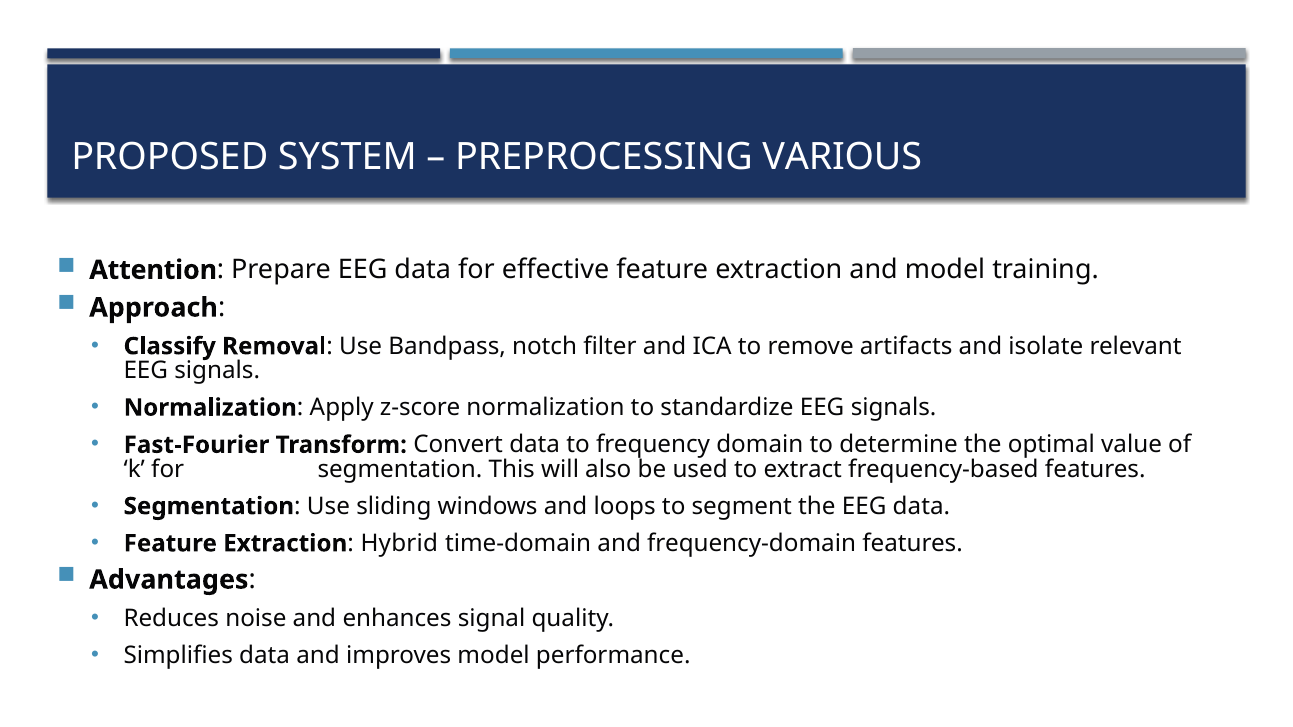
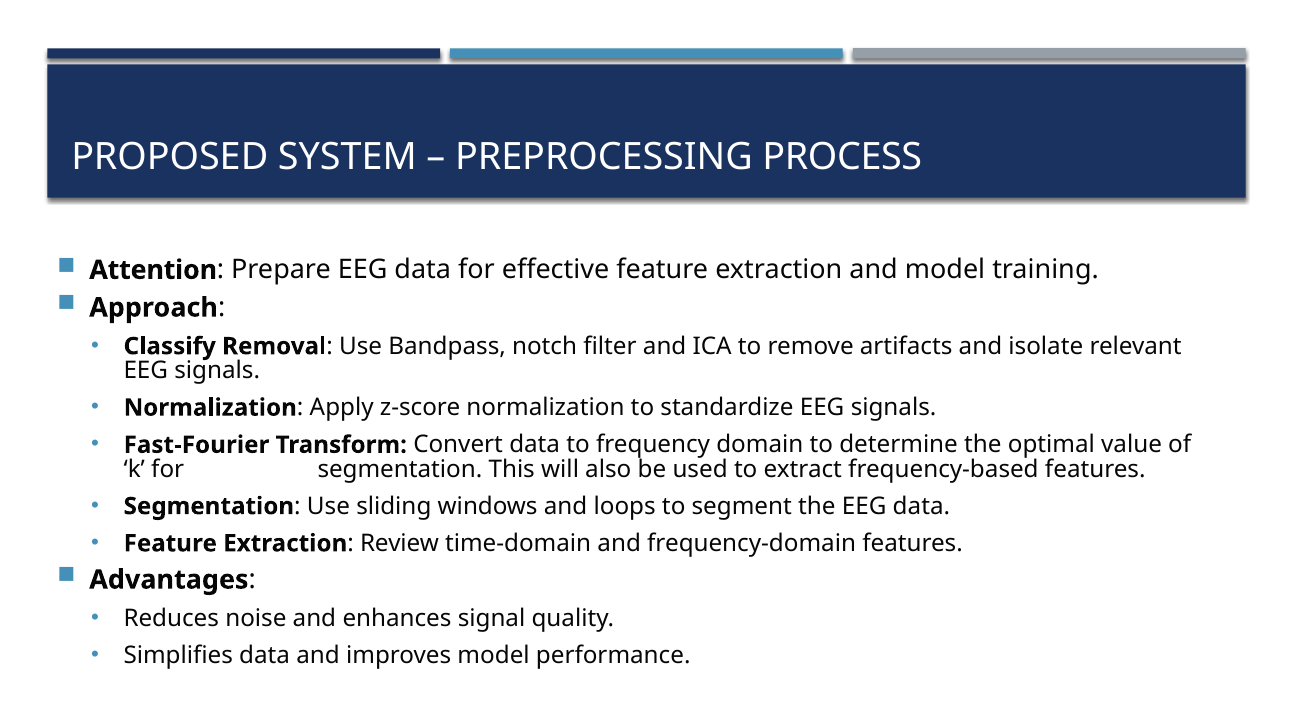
VARIOUS: VARIOUS -> PROCESS (842, 157)
Hybrid: Hybrid -> Review (400, 544)
